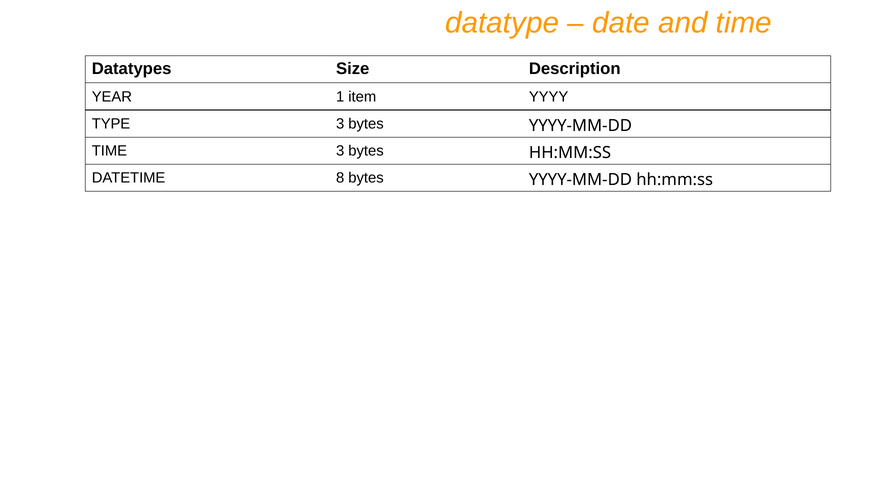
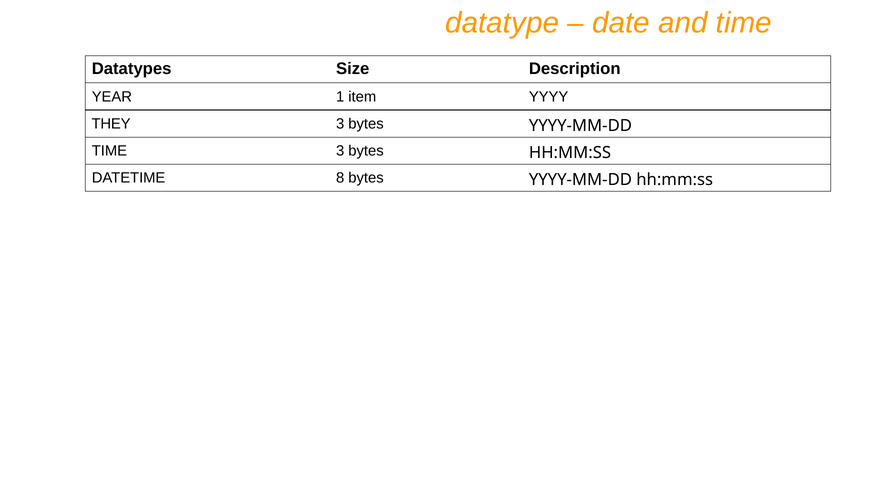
TYPE: TYPE -> THEY (111, 124)
